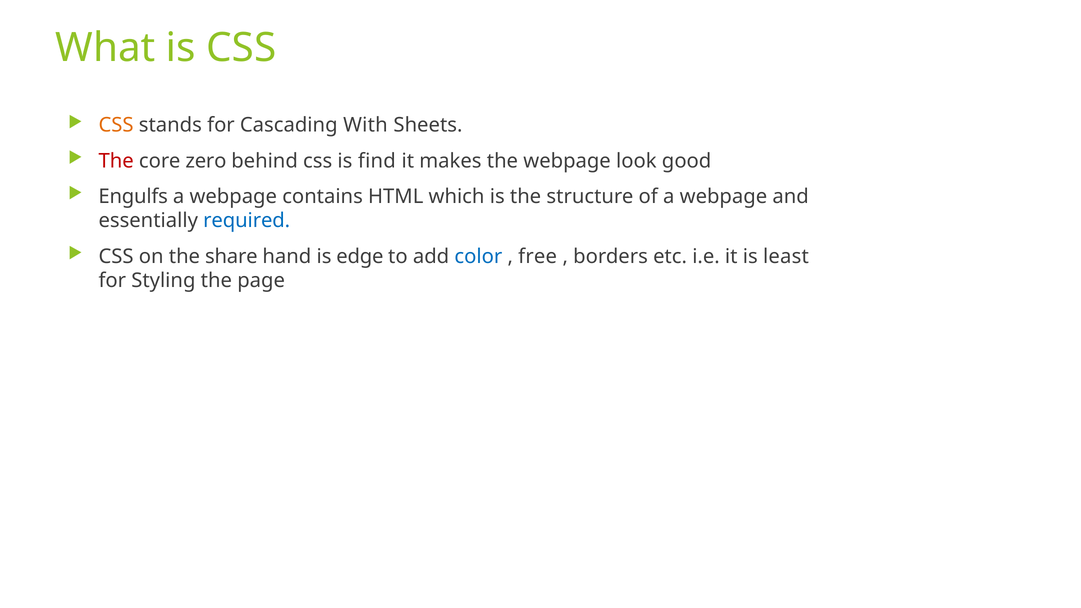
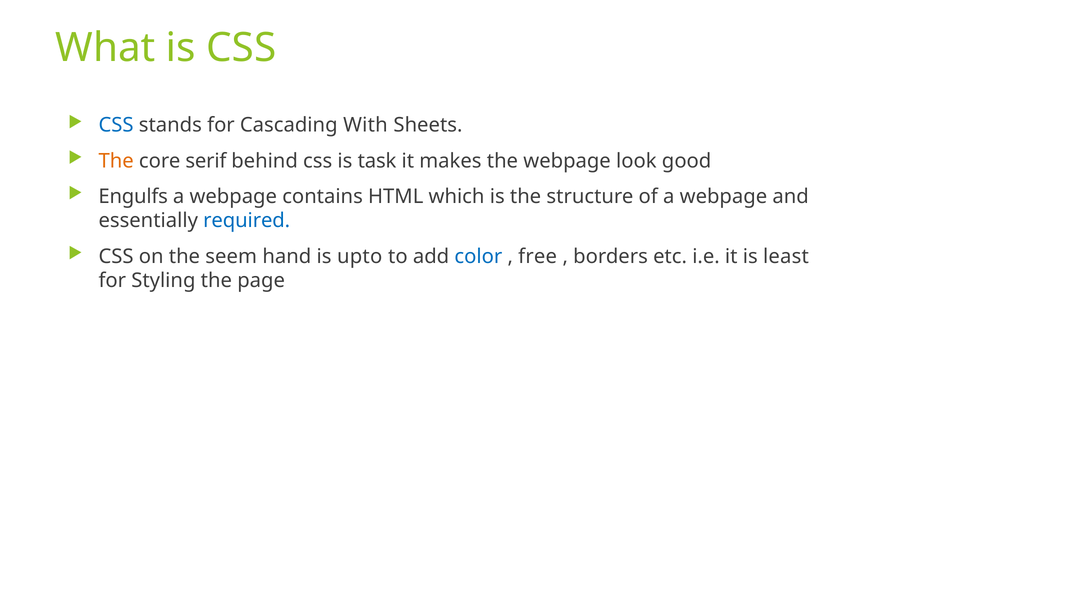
CSS colour: orange -> blue (116, 125)
The colour: red -> orange (116, 161)
zero: zero -> serif (206, 161)
find: find -> task (377, 161)
share: share -> seem (231, 256)
edge: edge -> upto (360, 256)
